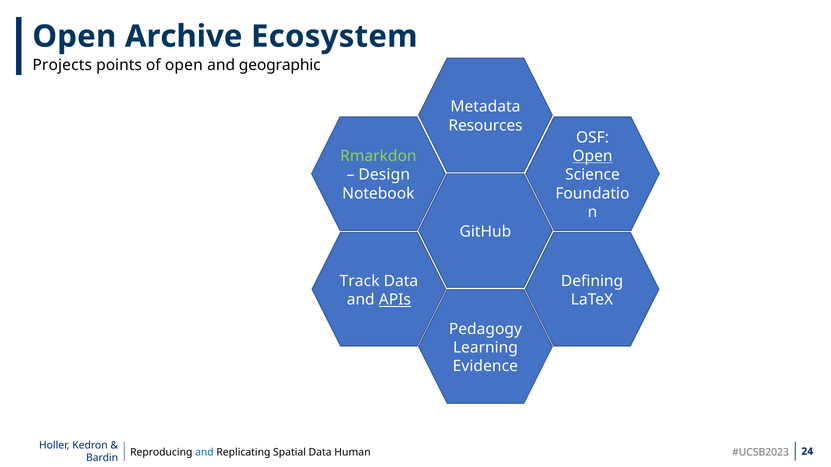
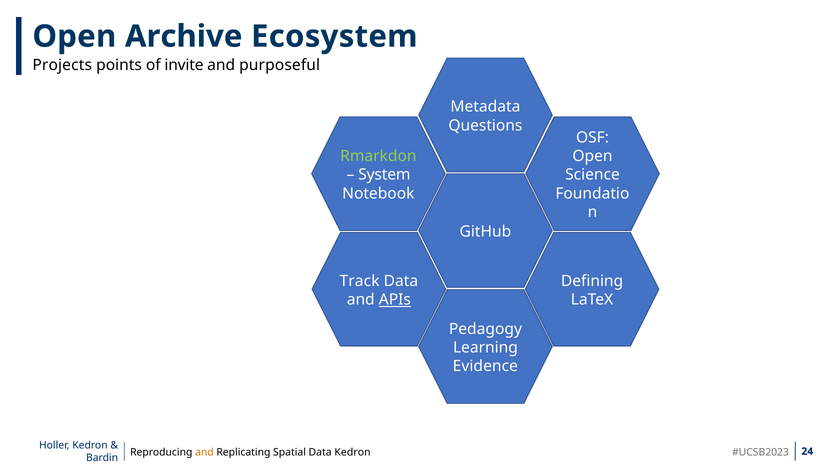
of open: open -> invite (184, 65)
geographic: geographic -> purposeful (280, 65)
Resources: Resources -> Questions (485, 126)
Open underline: present -> none (593, 156)
Design: Design -> System (384, 175)
and colour: blue -> orange (204, 453)
Data Human: Human -> Kedron (352, 453)
